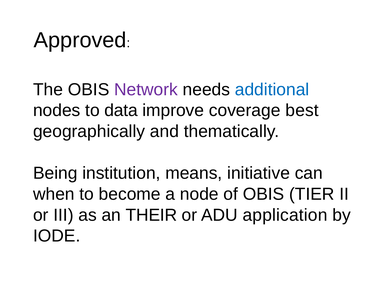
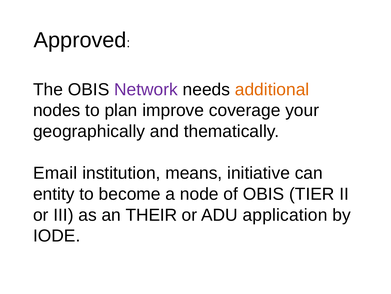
additional colour: blue -> orange (272, 89)
data: data -> plan (121, 110)
best: best -> your (302, 110)
Being: Being -> Email (55, 173)
when: when -> entity (54, 194)
